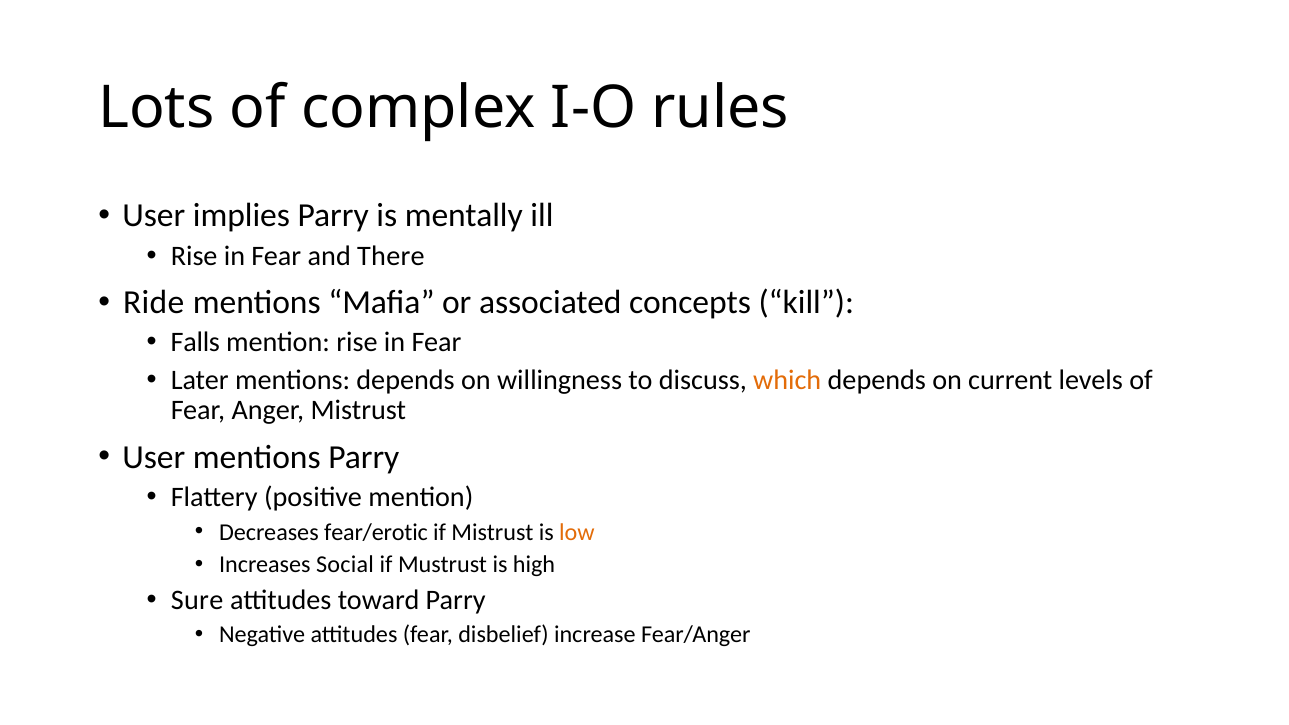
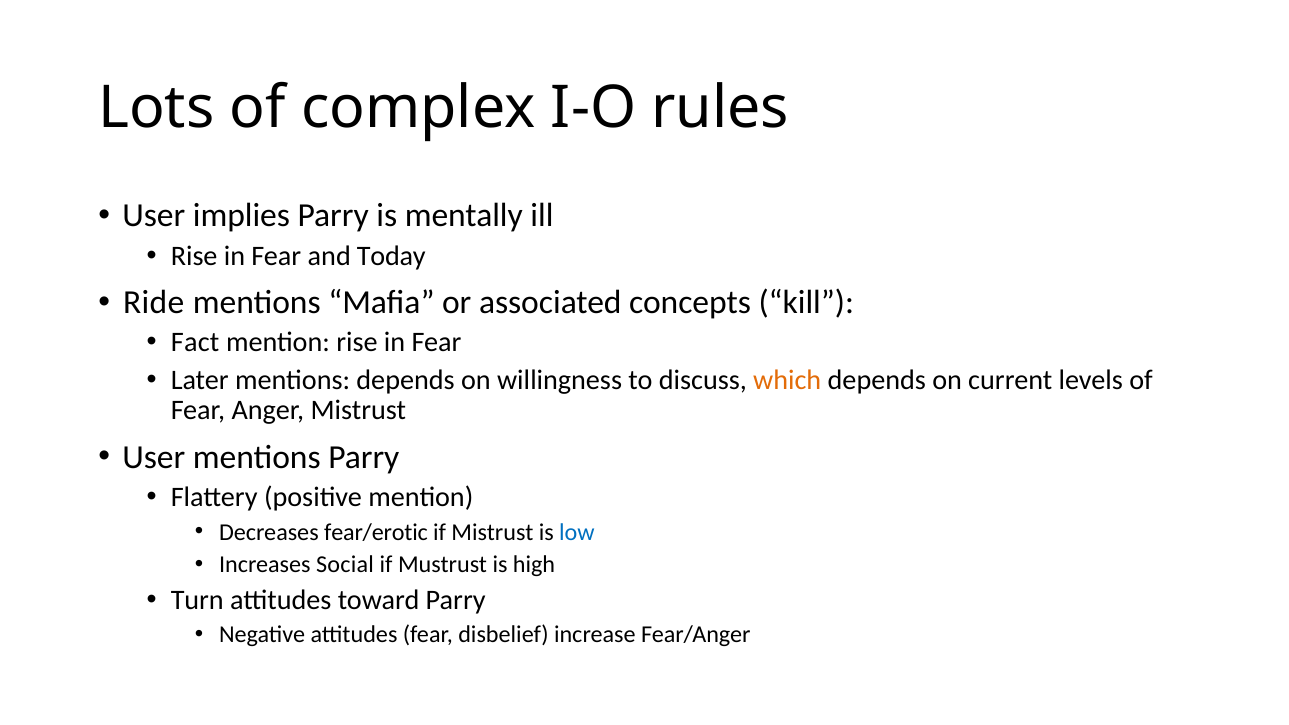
There: There -> Today (391, 256)
Falls: Falls -> Fact (195, 343)
low colour: orange -> blue (577, 532)
Sure: Sure -> Turn (197, 600)
